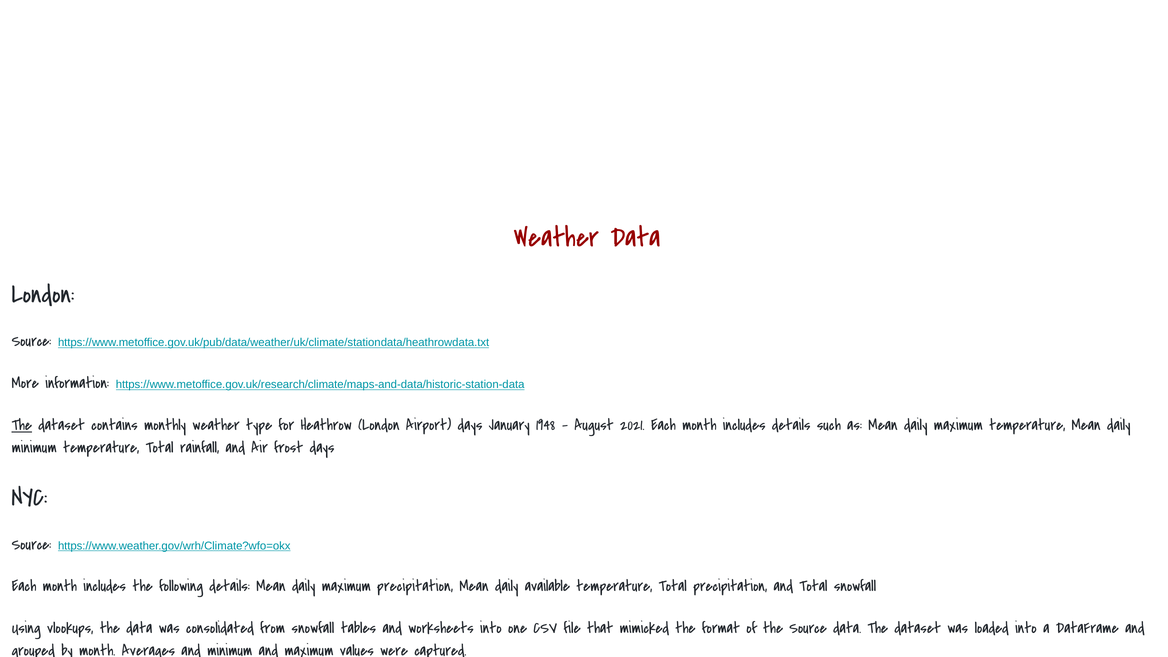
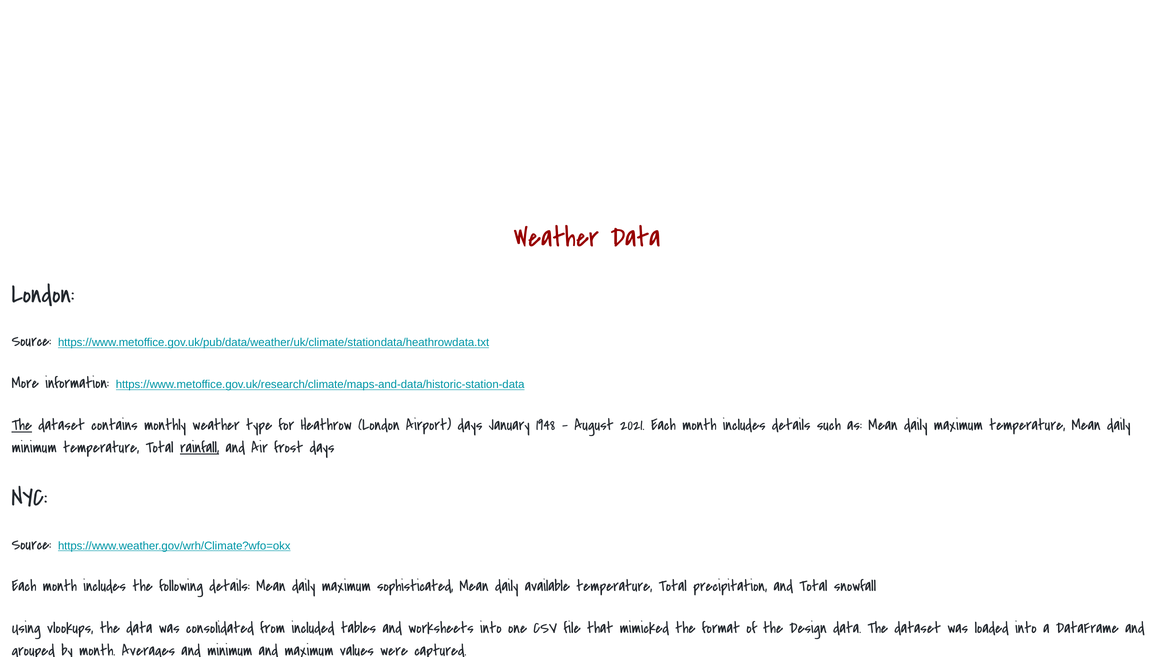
rainfall underline: none -> present (200, 447)
maximum precipitation: precipitation -> sophisticated (415, 586)
from snowfall: snowfall -> included (313, 628)
the Source: Source -> Design (808, 628)
